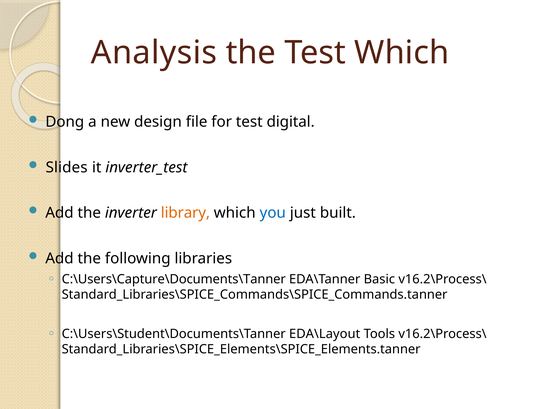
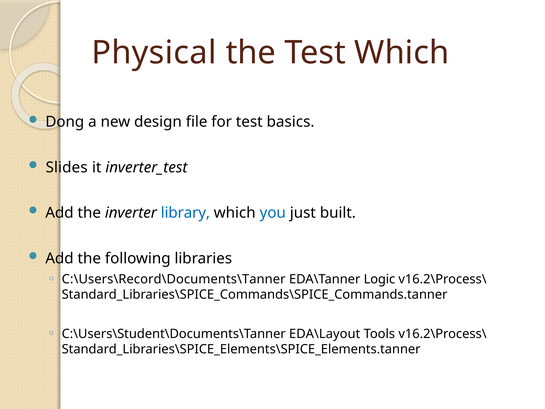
Analysis: Analysis -> Physical (154, 53)
digital: digital -> basics (291, 122)
library colour: orange -> blue (185, 213)
C:\Users\Capture\Documents\Tanner: C:\Users\Capture\Documents\Tanner -> C:\Users\Record\Documents\Tanner (174, 279)
Basic: Basic -> Logic (379, 279)
